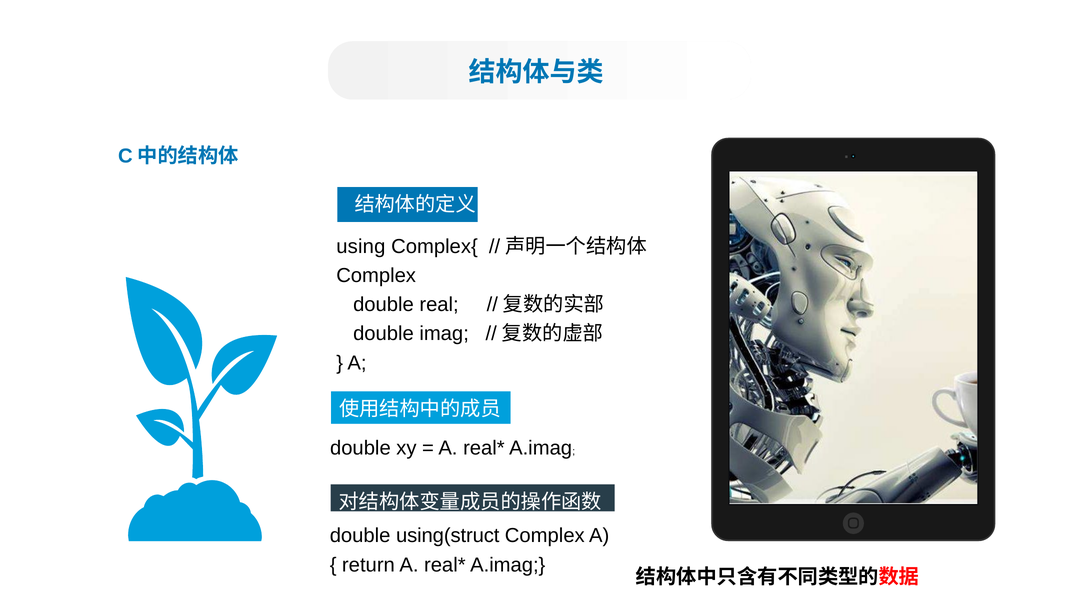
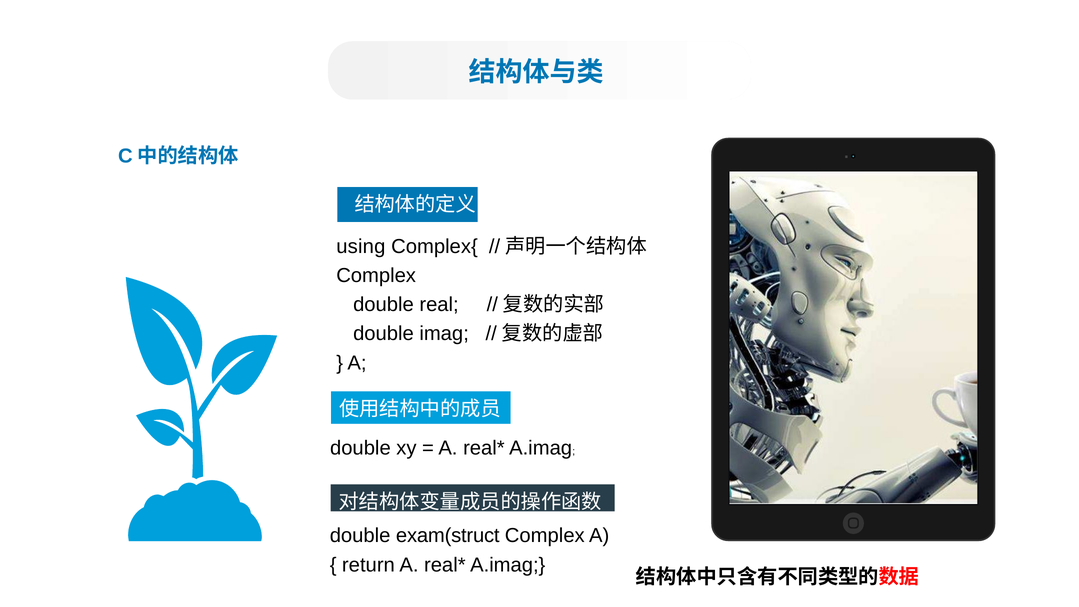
using(struct: using(struct -> exam(struct (448, 536)
